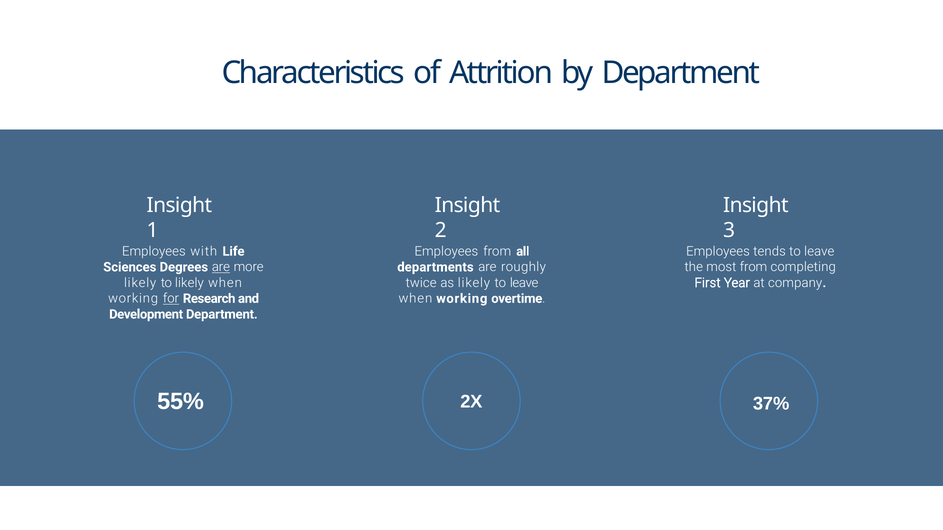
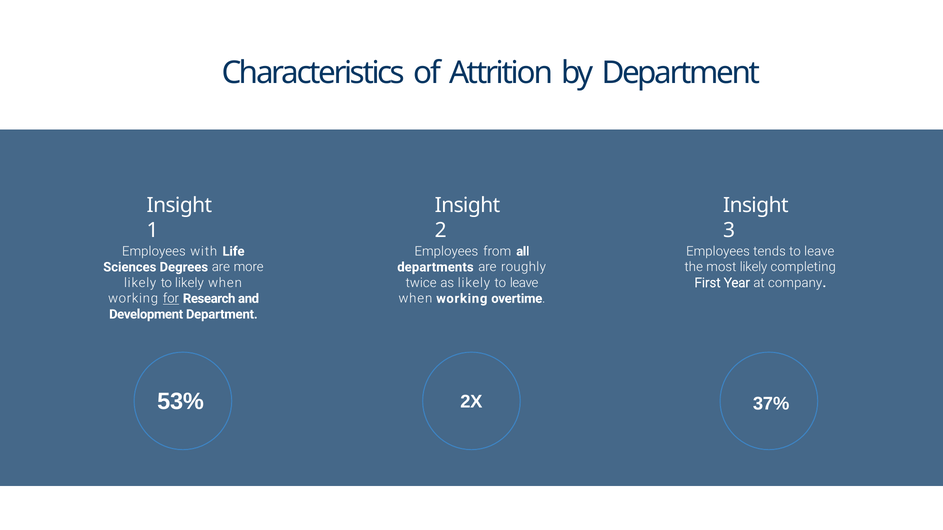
are underline: present -> none (221, 267)
most from: from -> likely (754, 267)
55%: 55% -> 53% (181, 402)
